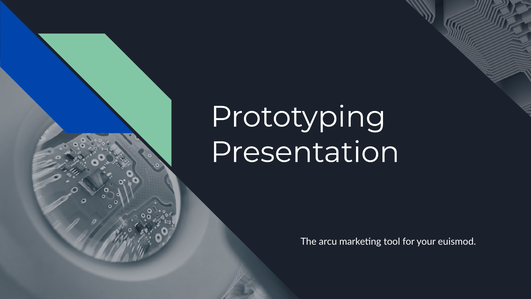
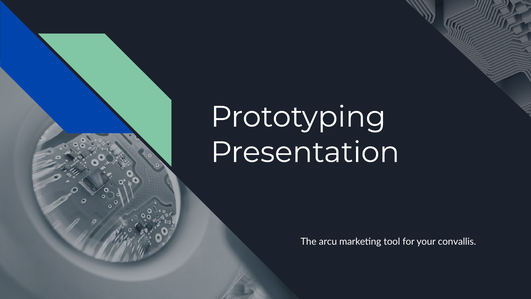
euismod: euismod -> convallis (457, 241)
